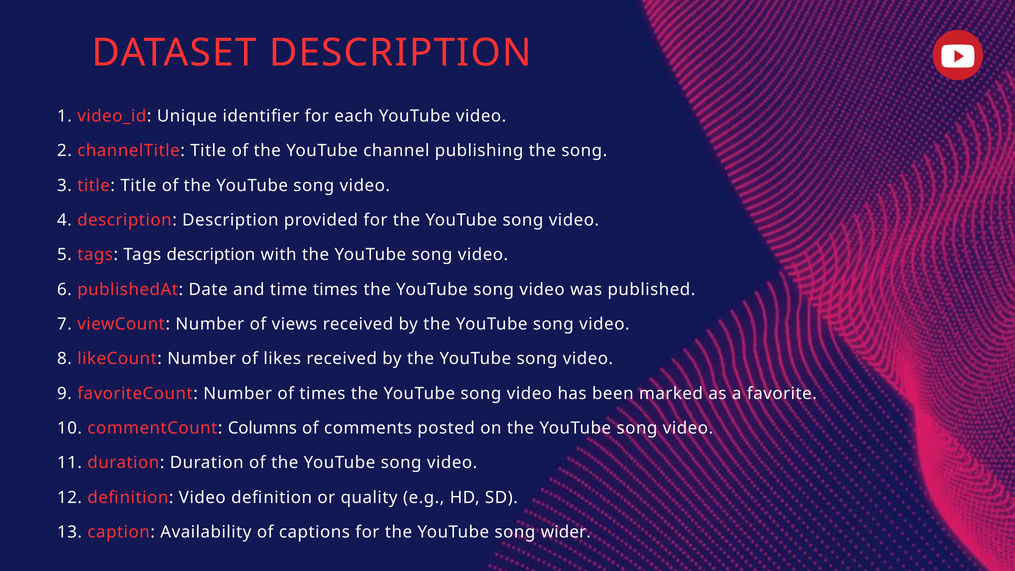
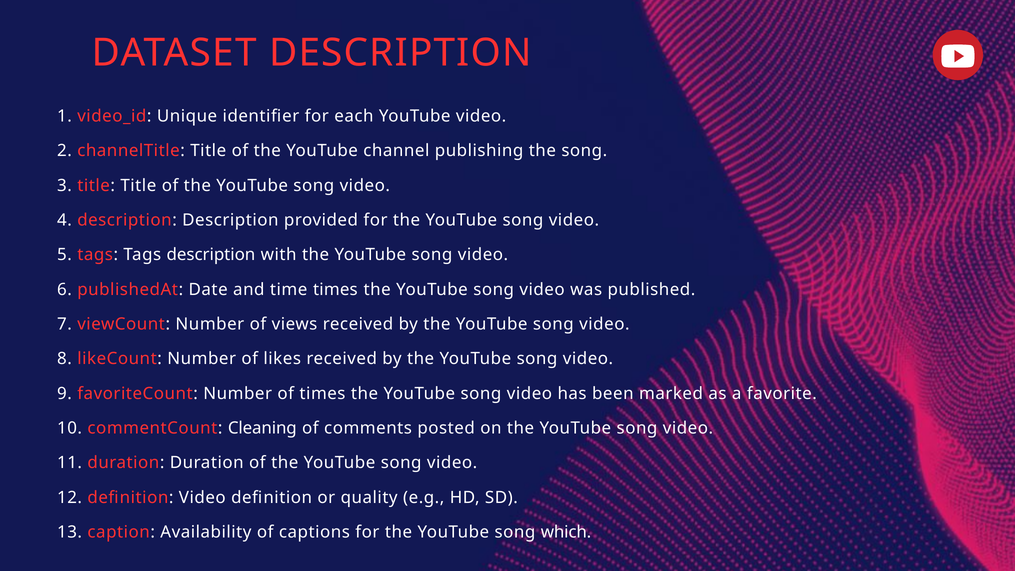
Columns: Columns -> Cleaning (262, 428)
wider: wider -> which (566, 532)
